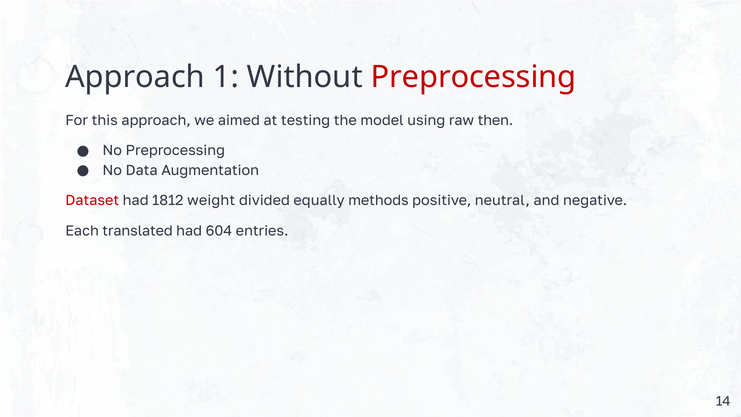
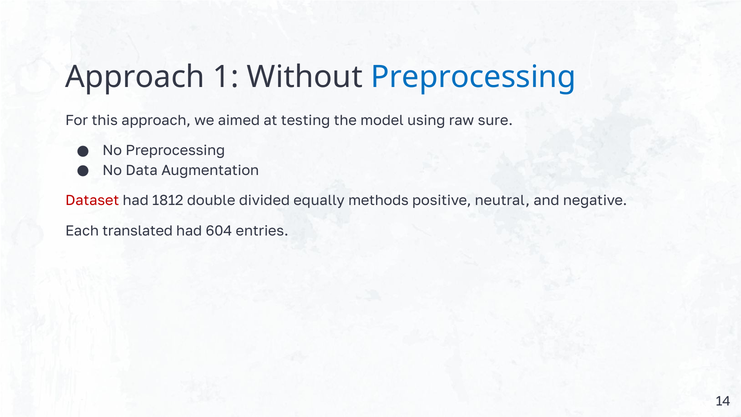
Preprocessing colour: red -> blue (474, 77)
then: then -> sure (495, 120)
weight: weight -> double (211, 201)
